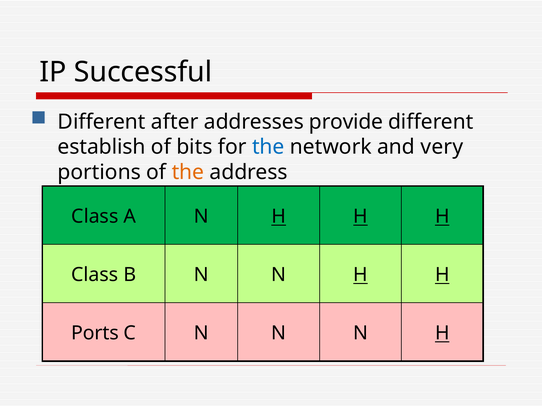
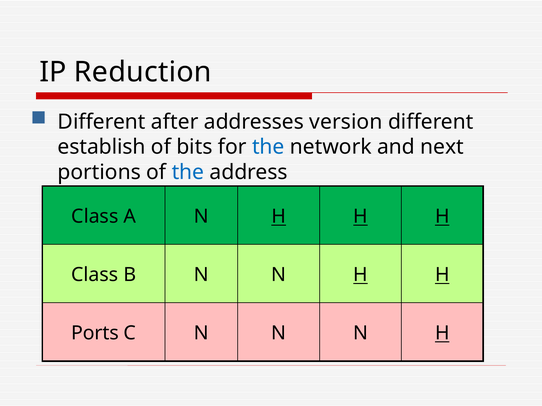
Successful: Successful -> Reduction (143, 72)
provide: provide -> version (346, 122)
very: very -> next (442, 147)
the colour: orange -> blue (188, 173)
